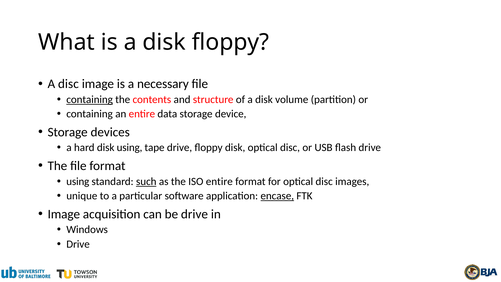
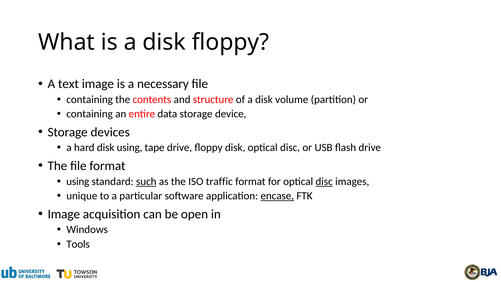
A disc: disc -> text (68, 84)
containing underline: present -> none (90, 99)
ISO entire: entire -> traffic (219, 181)
disc underline: none -> present (324, 181)
be drive: drive -> open (195, 214)
Drive: Drive -> Tools (78, 244)
